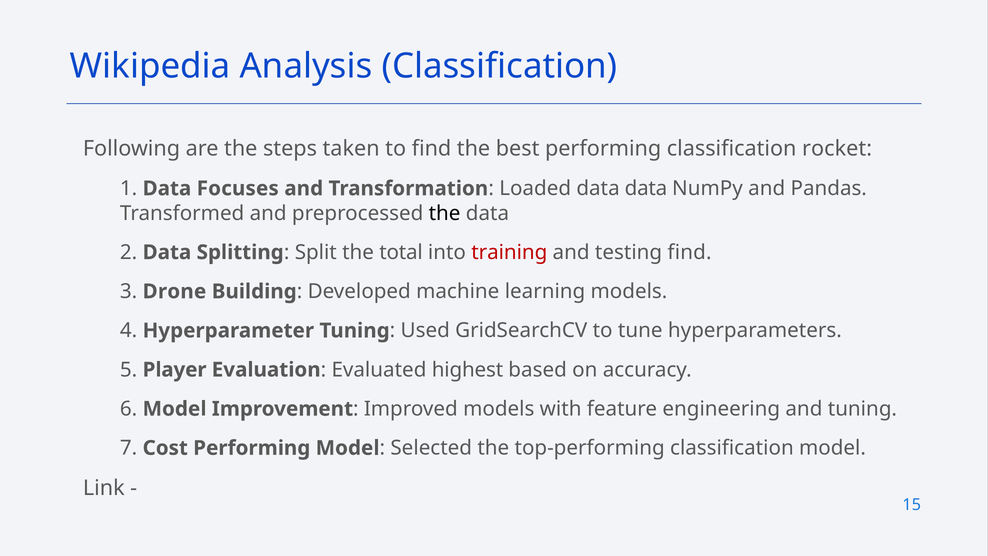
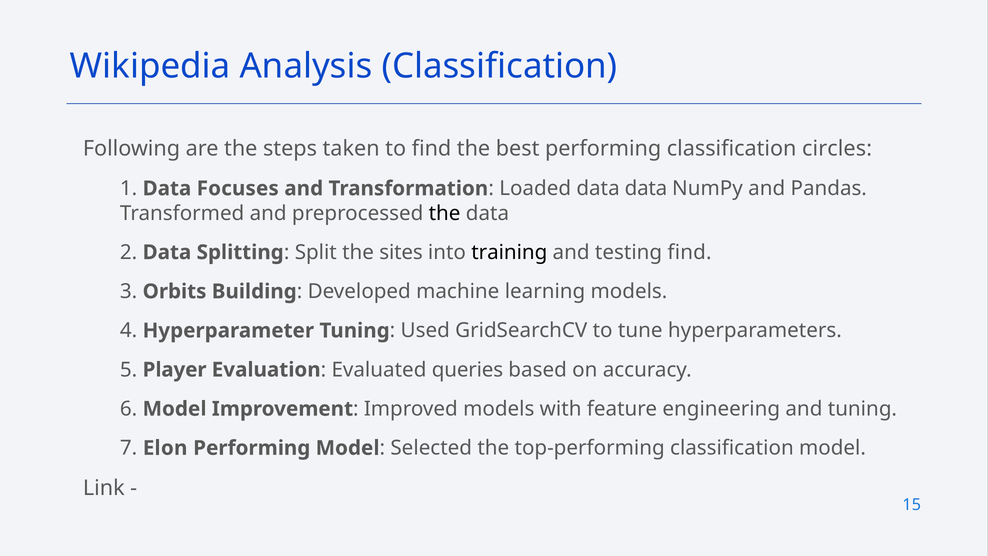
rocket: rocket -> circles (837, 149)
total: total -> sites (401, 252)
training colour: red -> black (509, 252)
Drone: Drone -> Orbits (175, 291)
highest: highest -> queries (467, 370)
Cost: Cost -> Elon (165, 448)
